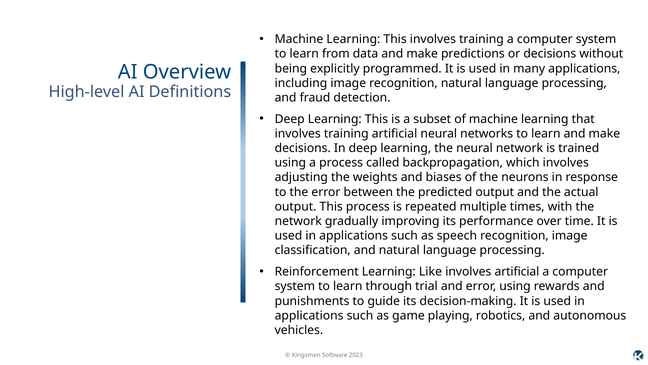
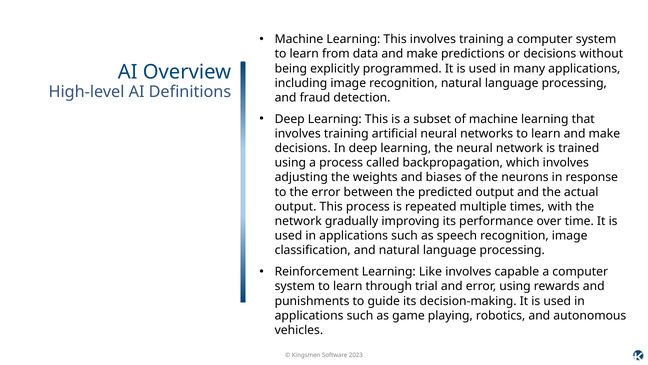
involves artificial: artificial -> capable (517, 271)
